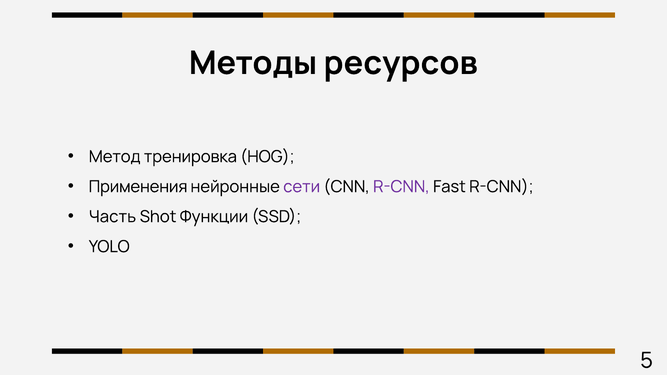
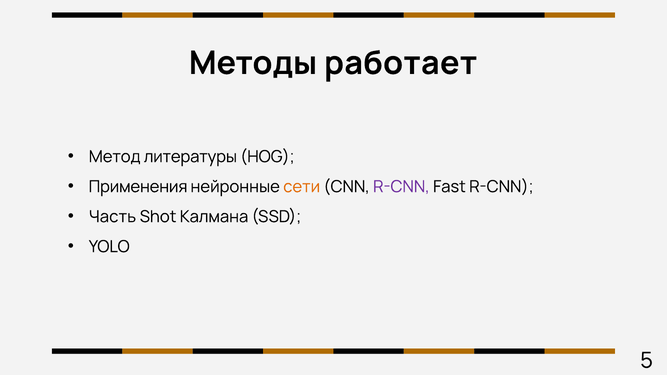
ресурсов: ресурсов -> работает (401, 63)
тренировка: тренировка -> литературы (190, 157)
сети colour: purple -> orange (302, 187)
Функции: Функции -> Калмана (214, 217)
